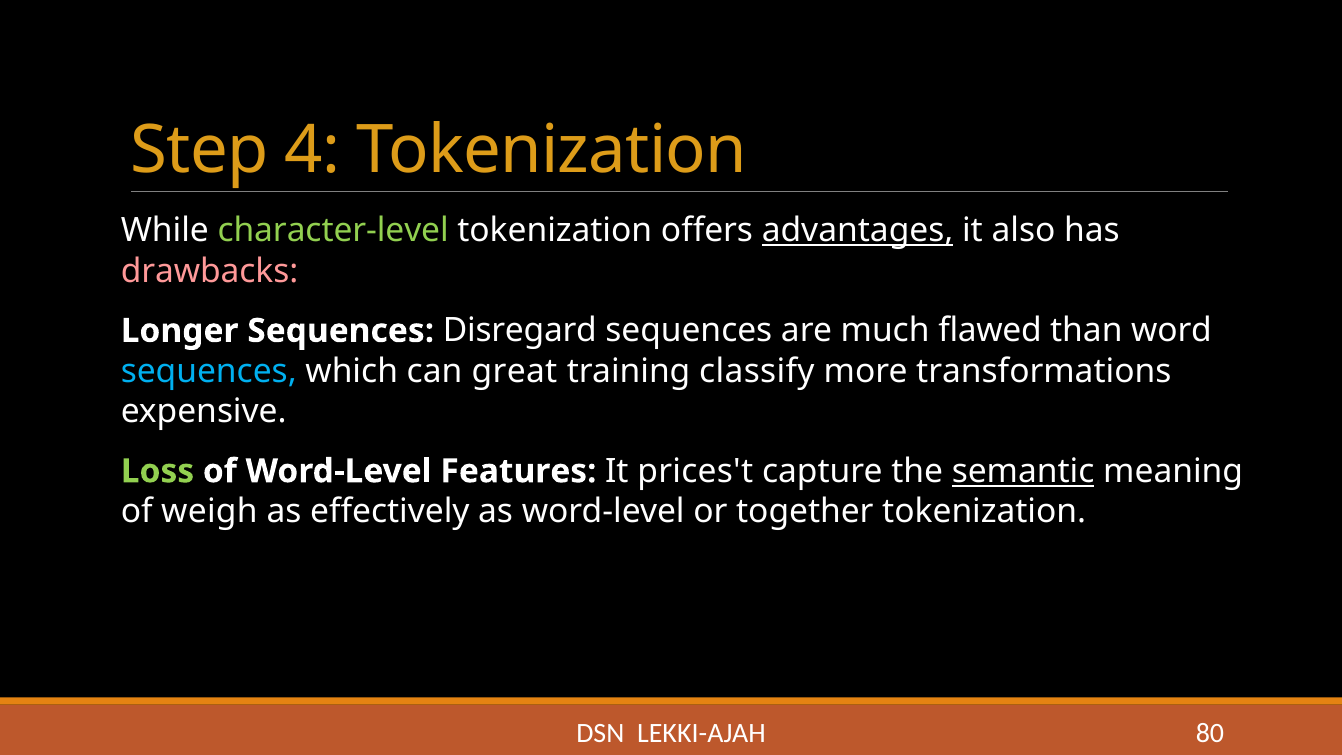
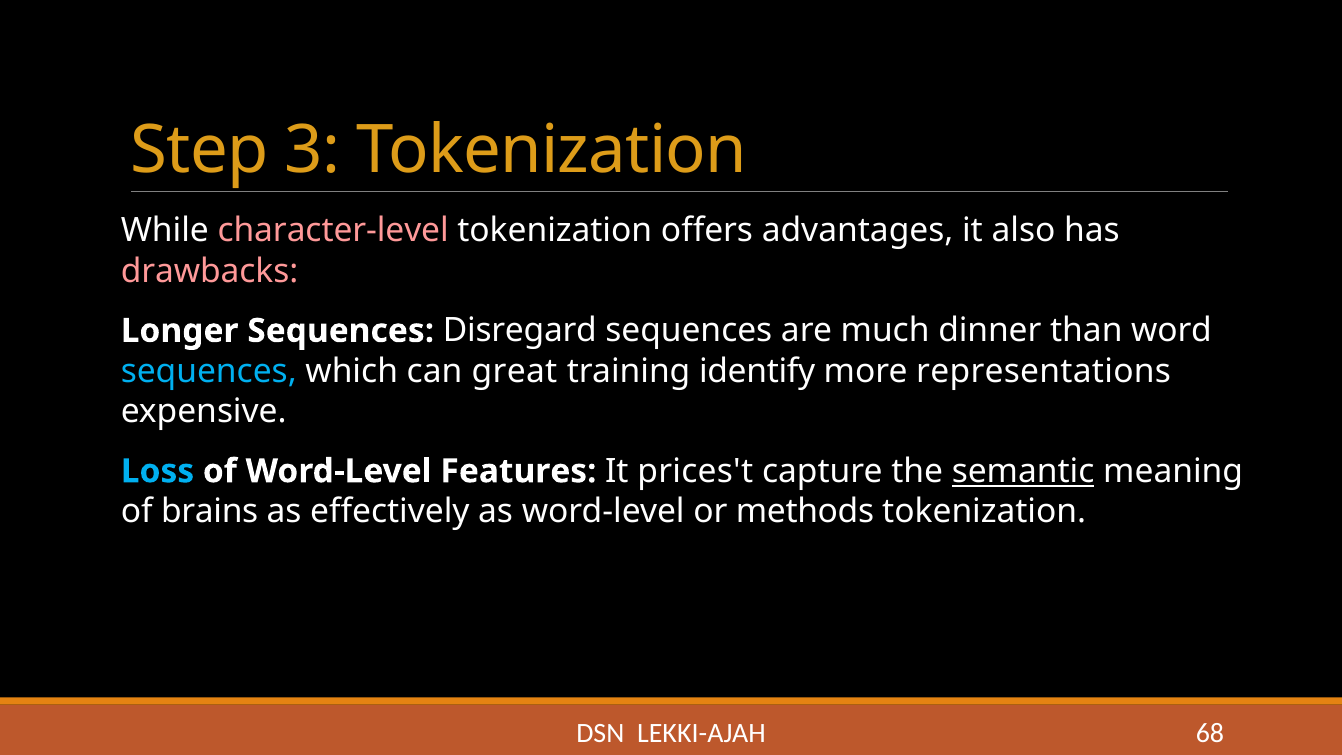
4: 4 -> 3 (313, 150)
character-level colour: light green -> pink (333, 231)
advantages underline: present -> none (858, 231)
flawed: flawed -> dinner (990, 331)
classify: classify -> identify (757, 371)
transformations: transformations -> representations (1044, 371)
Loss colour: light green -> light blue (157, 471)
weigh: weigh -> brains (210, 511)
together: together -> methods (805, 511)
80: 80 -> 68 (1210, 733)
